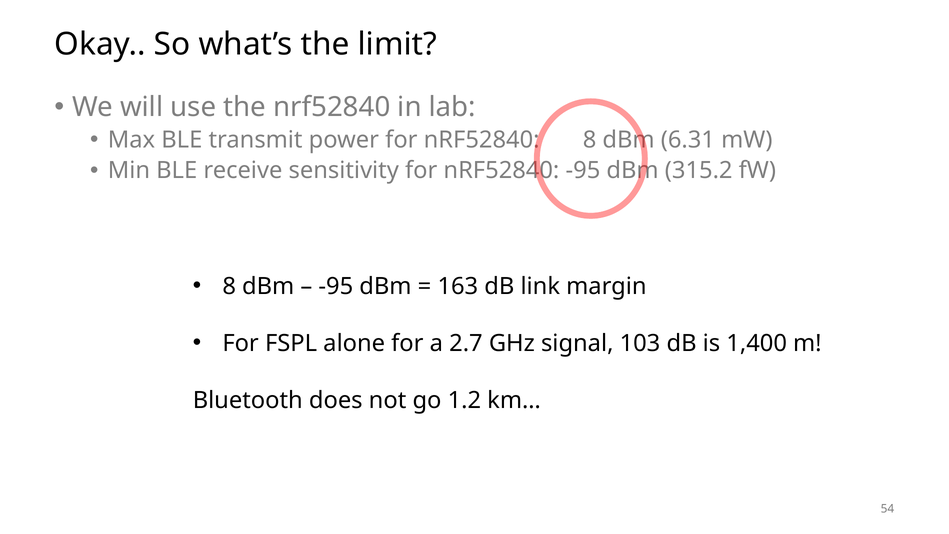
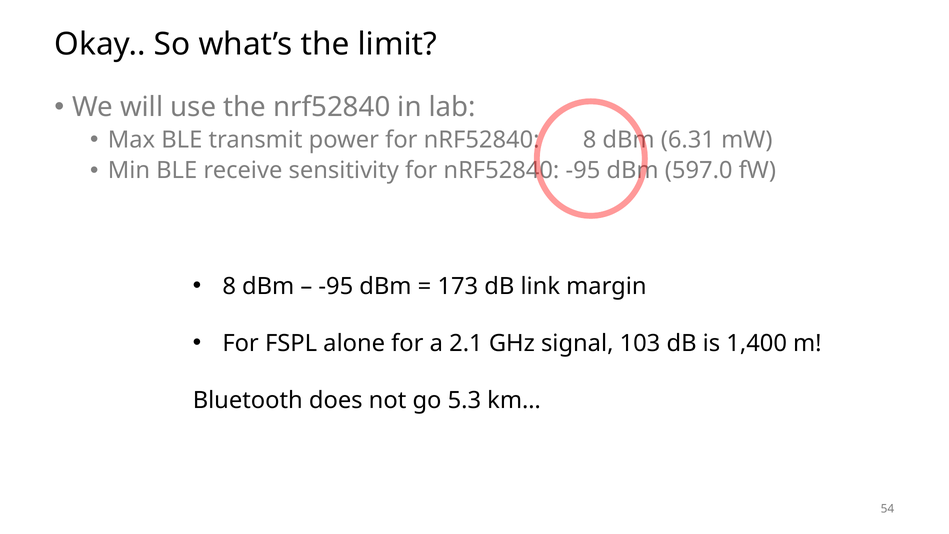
315.2: 315.2 -> 597.0 (699, 171)
163: 163 -> 173 (458, 286)
2.7: 2.7 -> 2.1 (466, 343)
1.2: 1.2 -> 5.3 (464, 400)
